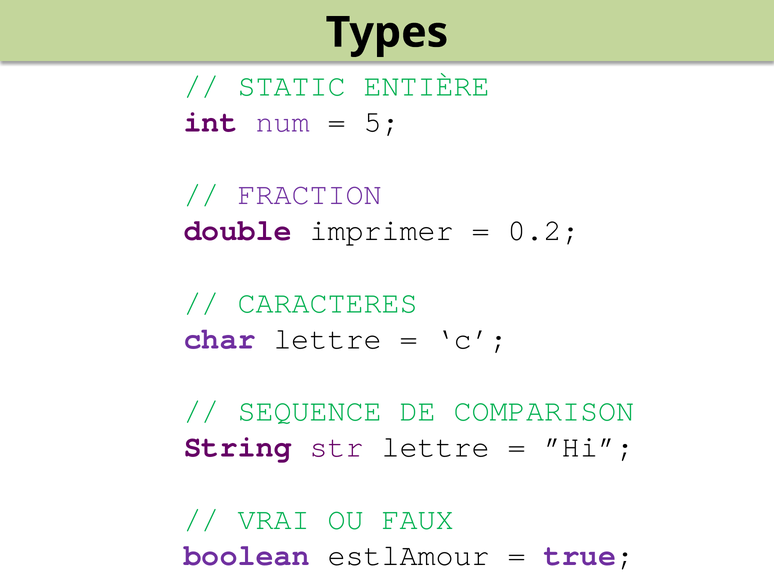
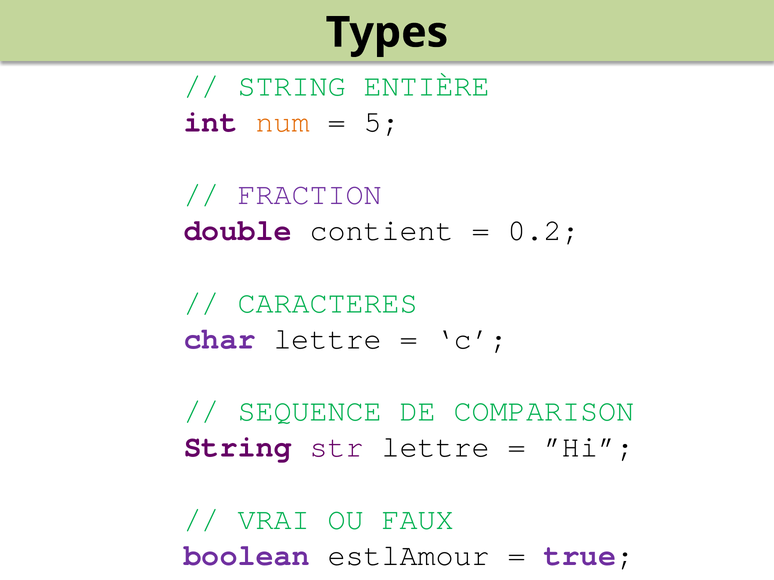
STATIC: STATIC -> STRING (292, 86)
num colour: purple -> orange (283, 122)
imprimer: imprimer -> contient (382, 231)
